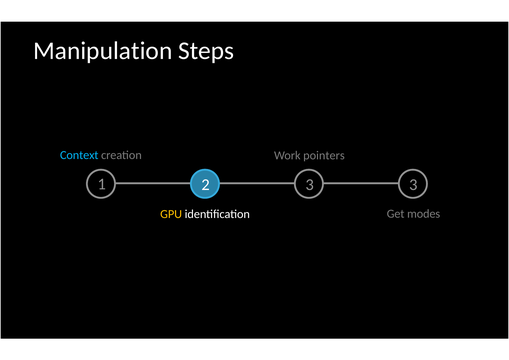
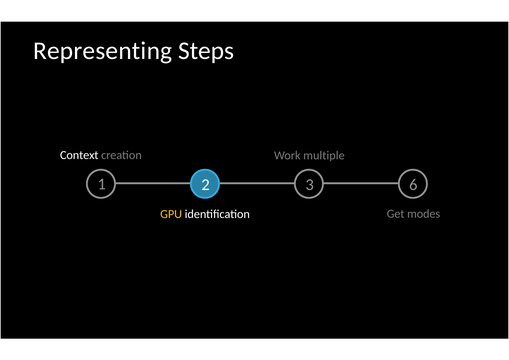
Manipulation: Manipulation -> Representing (103, 51)
Context colour: light blue -> white (79, 155)
pointers: pointers -> multiple (324, 156)
3 3: 3 -> 6 (413, 185)
